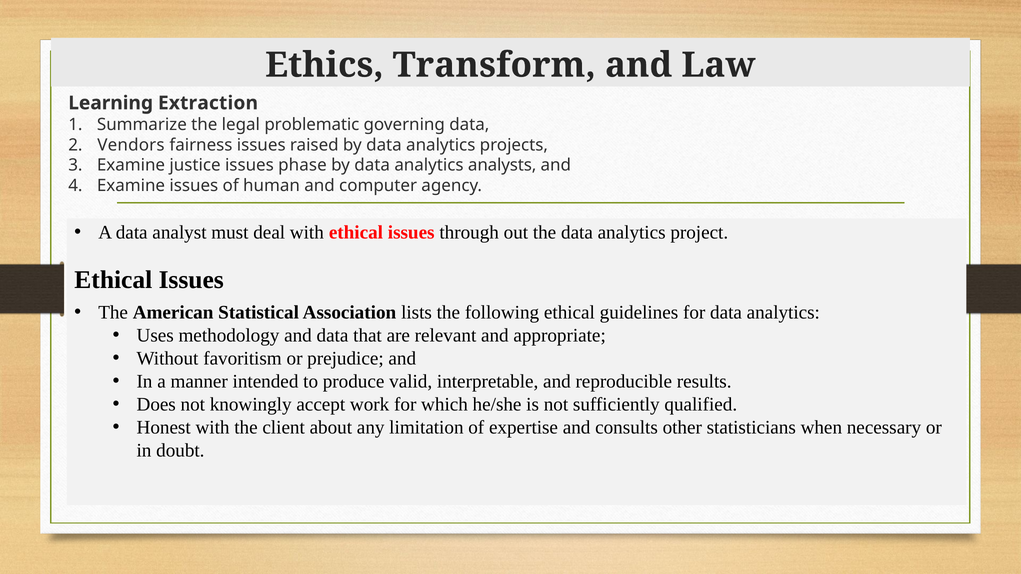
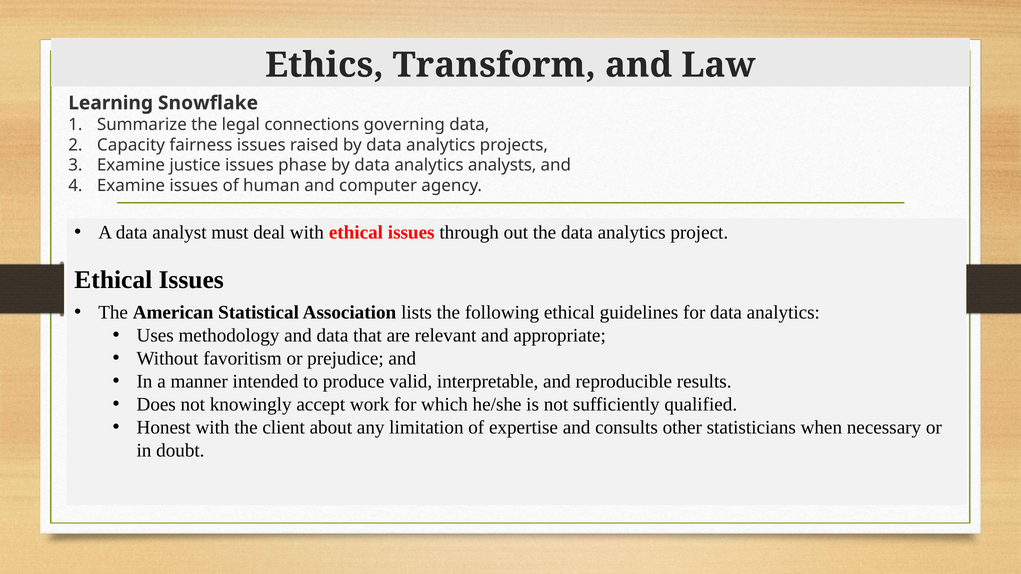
Extraction: Extraction -> Snowflake (208, 103)
problematic: problematic -> connections (312, 125)
Vendors: Vendors -> Capacity (131, 145)
